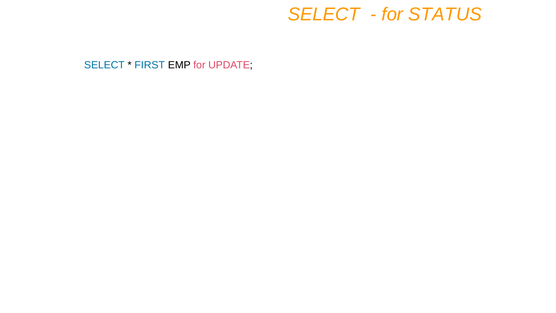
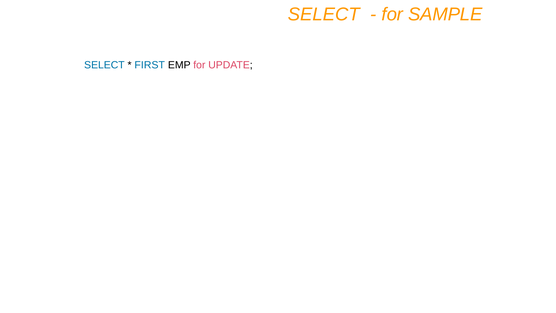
STATUS: STATUS -> SAMPLE (445, 14)
